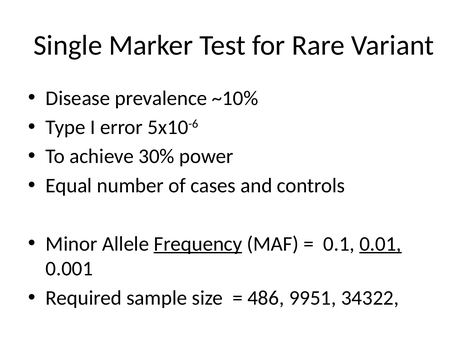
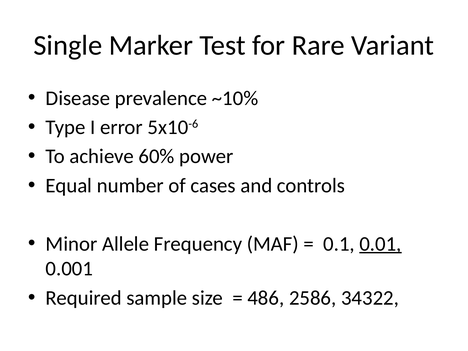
30%: 30% -> 60% (157, 156)
Frequency underline: present -> none (198, 244)
9951: 9951 -> 2586 (313, 298)
